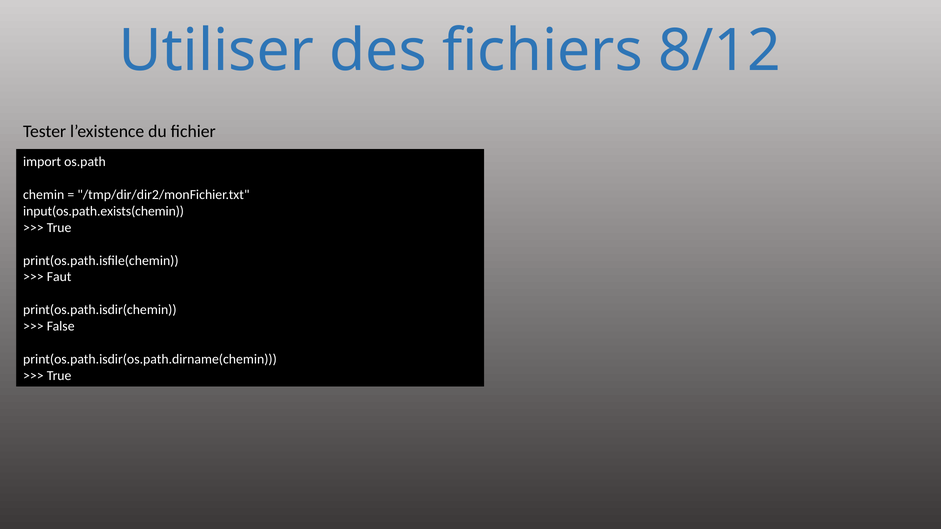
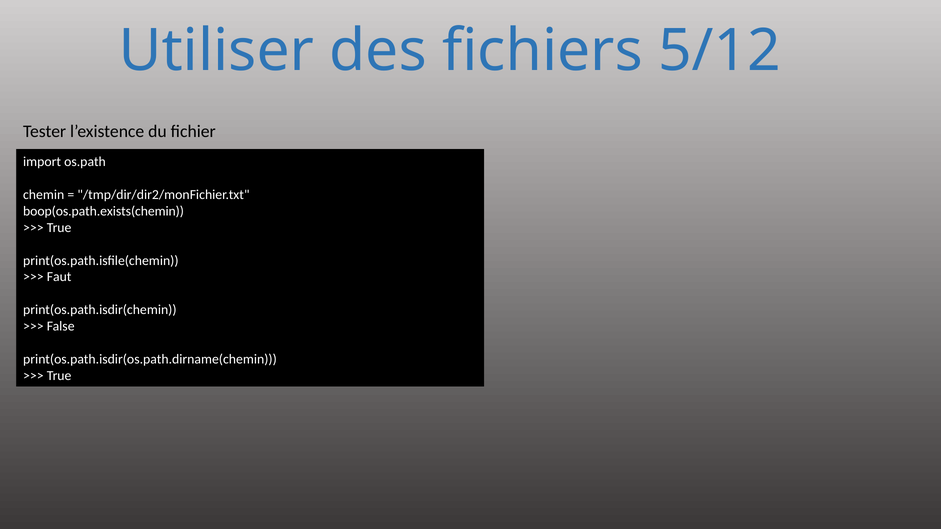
8/12: 8/12 -> 5/12 (720, 51)
input(os.path.exists(chemin: input(os.path.exists(chemin -> boop(os.path.exists(chemin (104, 211)
